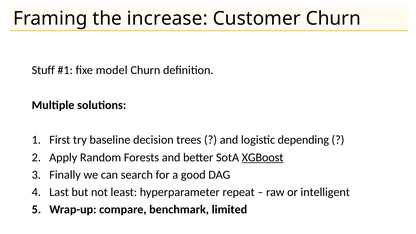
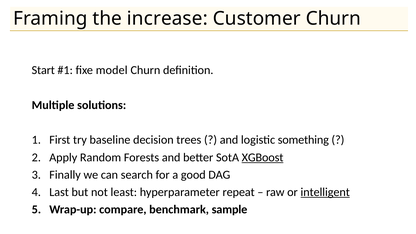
Stuff: Stuff -> Start (43, 70)
depending: depending -> something (303, 140)
intelligent underline: none -> present (325, 192)
limited: limited -> sample (230, 210)
